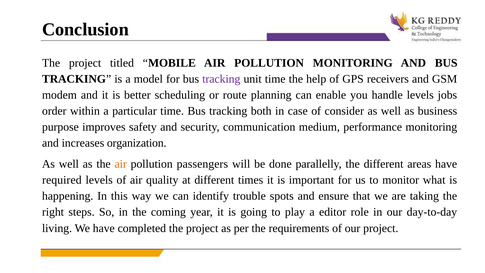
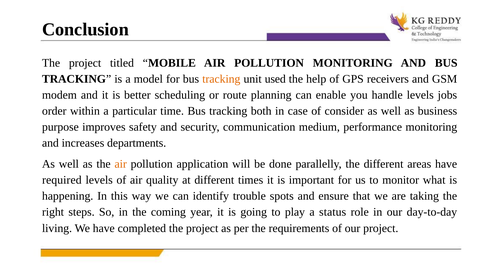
tracking colour: purple -> orange (221, 79)
unit time: time -> used (275, 79)
organization: organization -> departments (137, 143)
passengers: passengers -> application (202, 164)
editor: editor -> status (333, 212)
